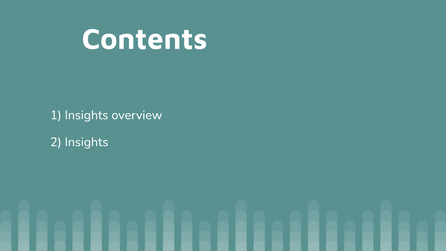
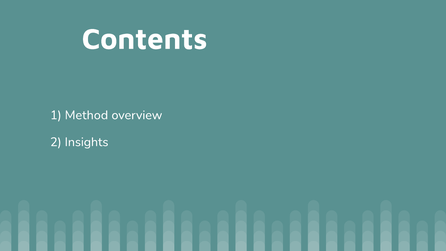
1 Insights: Insights -> Method (86, 115)
